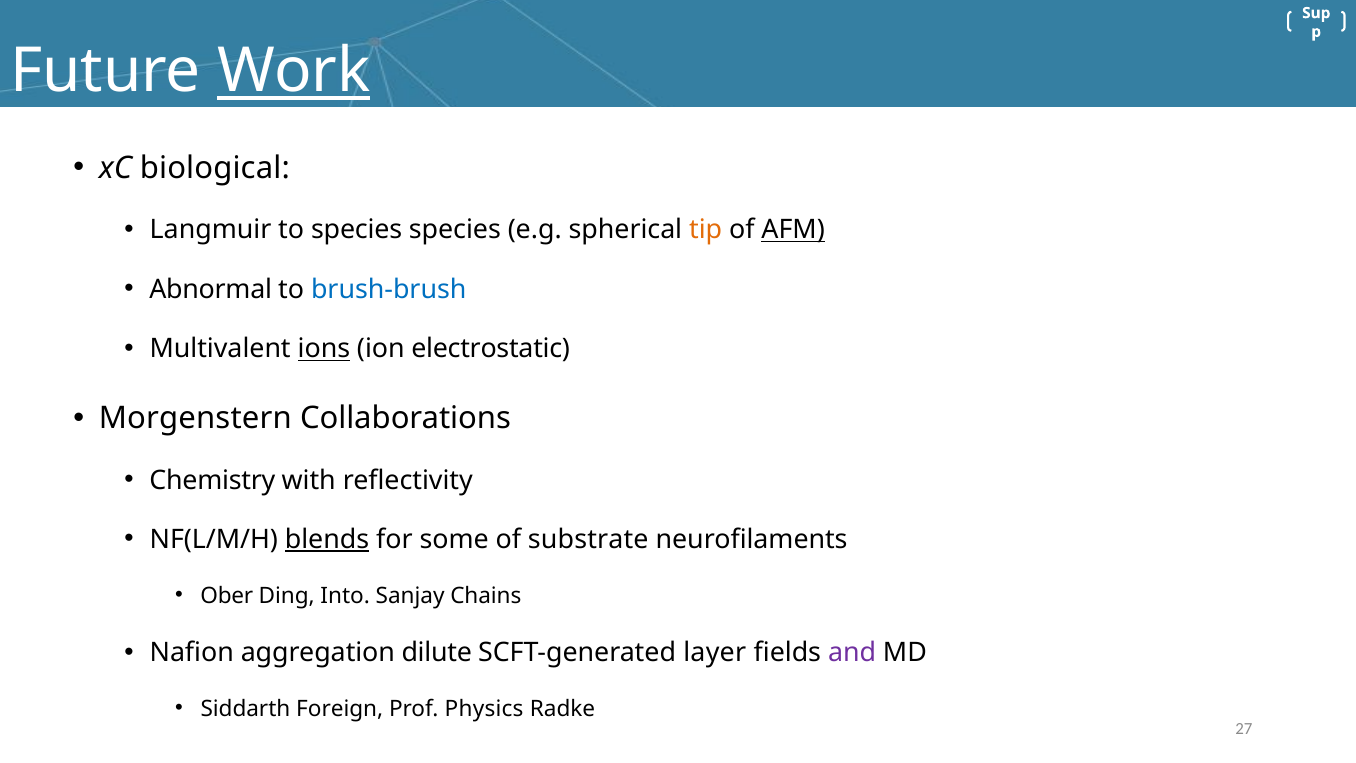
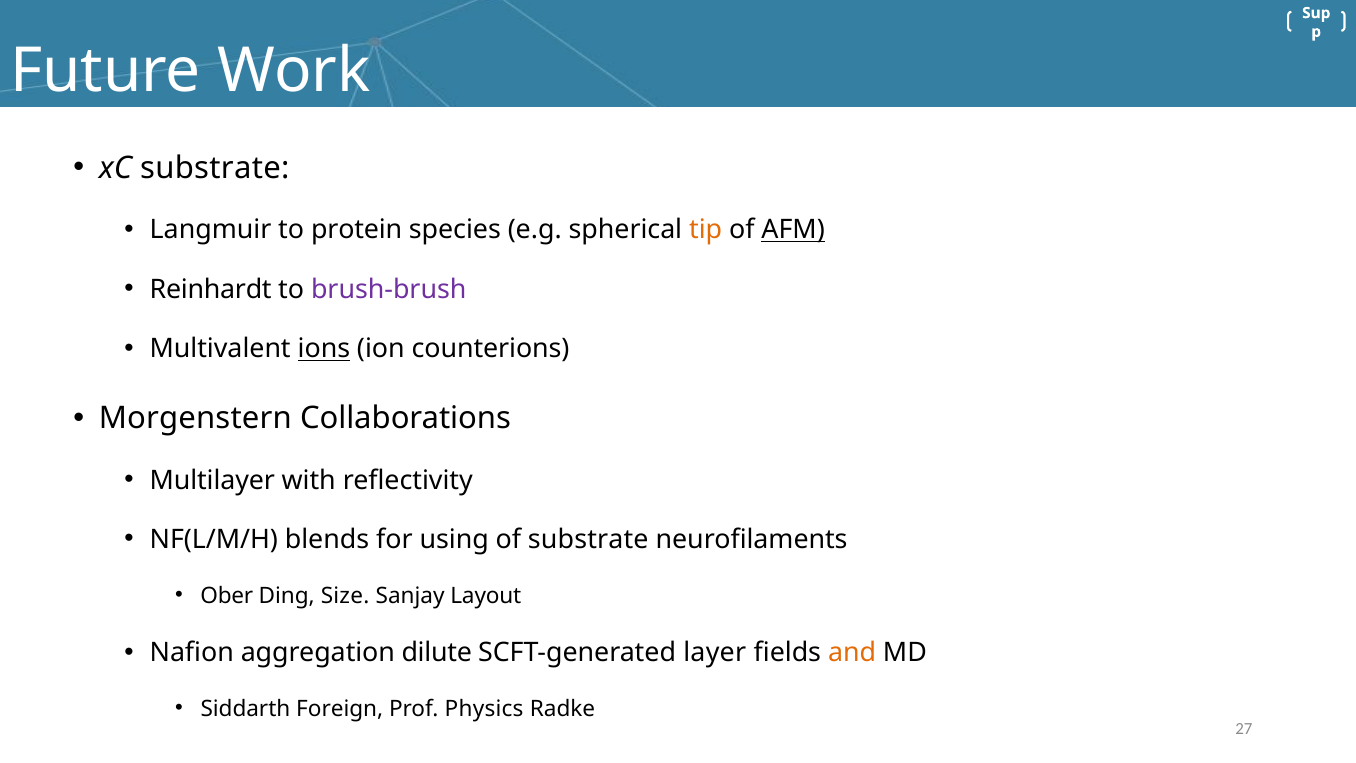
Work underline: present -> none (294, 71)
xC biological: biological -> substrate (215, 168)
to species: species -> protein (357, 230)
Abnormal: Abnormal -> Reinhardt (211, 289)
brush-brush colour: blue -> purple (389, 289)
electrostatic: electrostatic -> counterions (491, 349)
Chemistry: Chemistry -> Multilayer (212, 480)
blends underline: present -> none (327, 540)
some: some -> using (454, 540)
Into: Into -> Size (345, 596)
Chains: Chains -> Layout (486, 596)
and colour: purple -> orange (852, 653)
